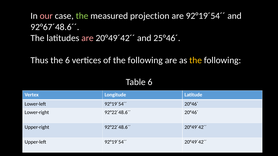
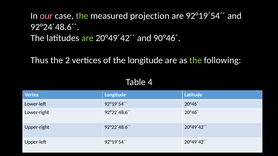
92°67´48.6´´: 92°67´48.6´´ -> 92°24´48.6´´ (55, 27)
are colour: pink -> light green (87, 38)
25°46´: 25°46´ -> 90°46´ (167, 38)
the 6: 6 -> 2 (67, 60)
of the following: following -> longitude (145, 60)
the colour: yellow -> light green (196, 60)
Table 6: 6 -> 4 (150, 82)
